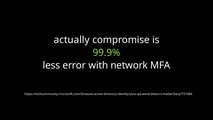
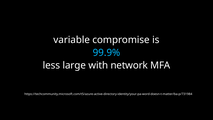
actually: actually -> variable (72, 40)
99.9% colour: light green -> light blue (106, 53)
error: error -> large (74, 65)
